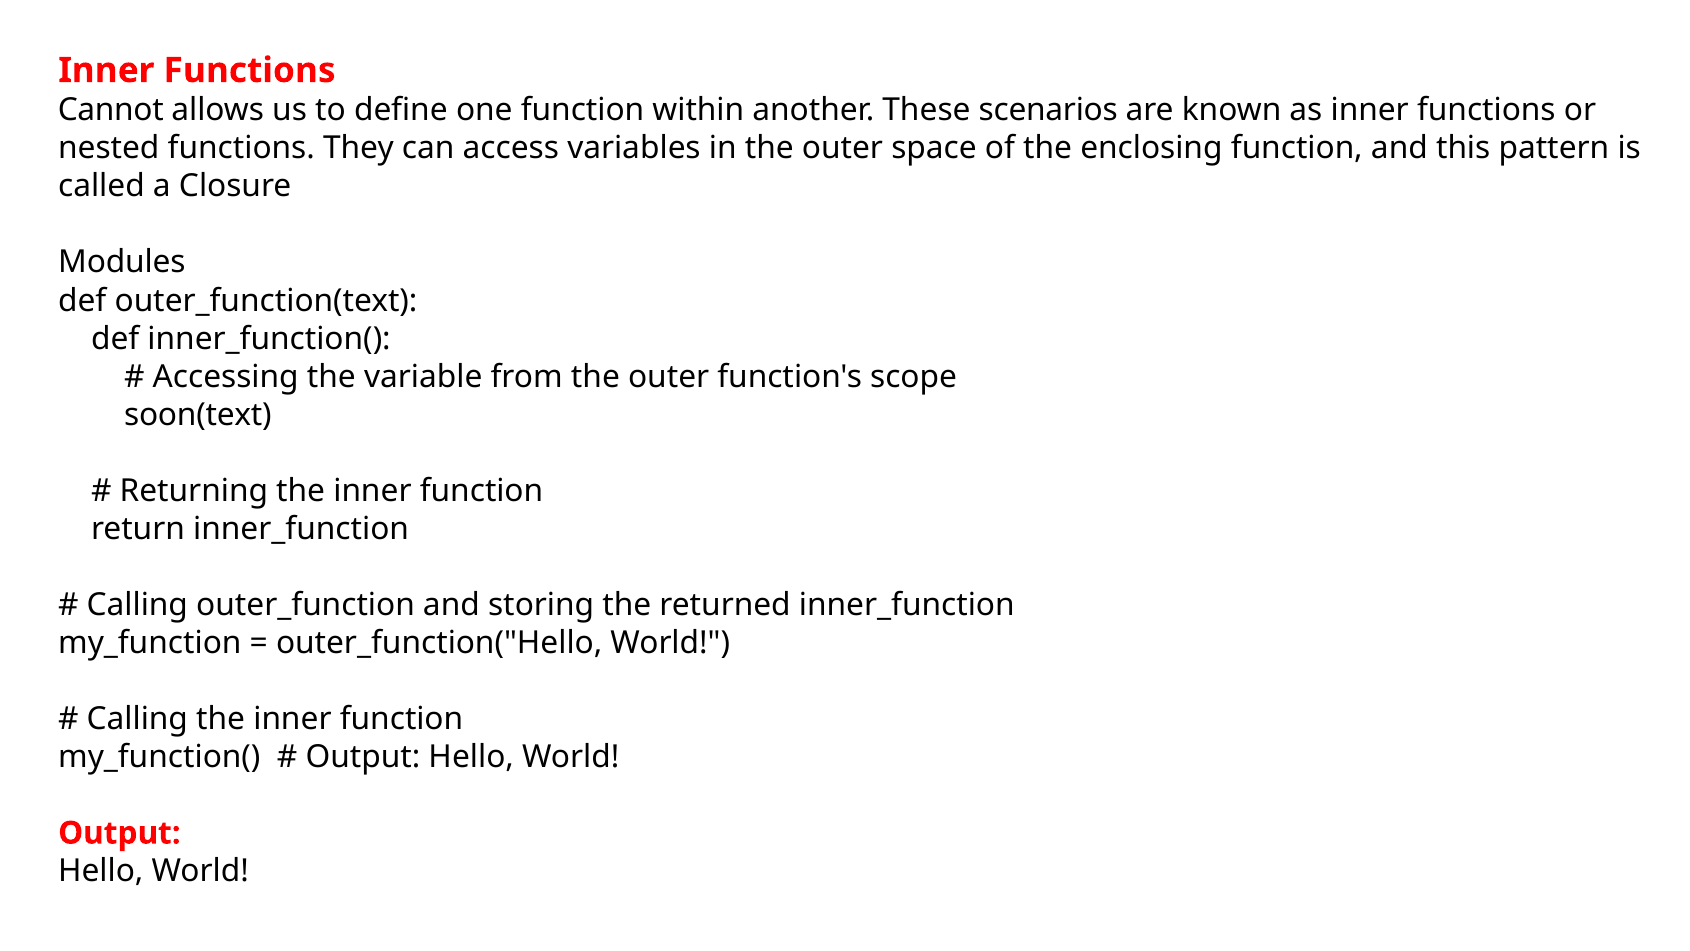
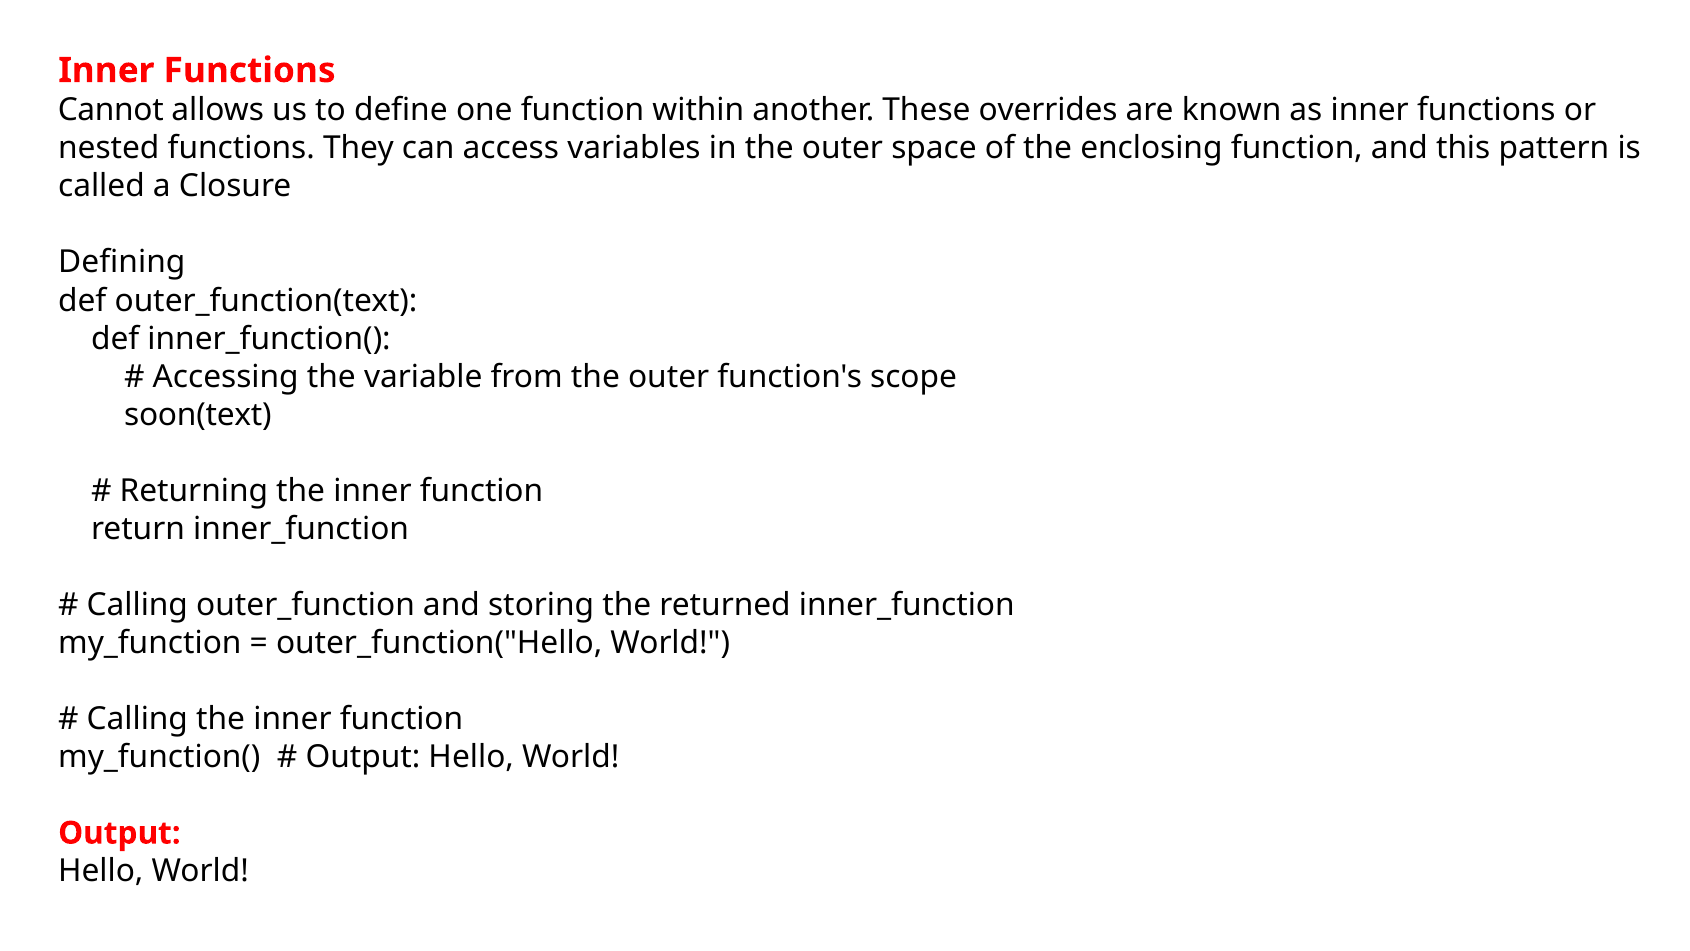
scenarios: scenarios -> overrides (1048, 110)
Modules: Modules -> Defining (122, 262)
